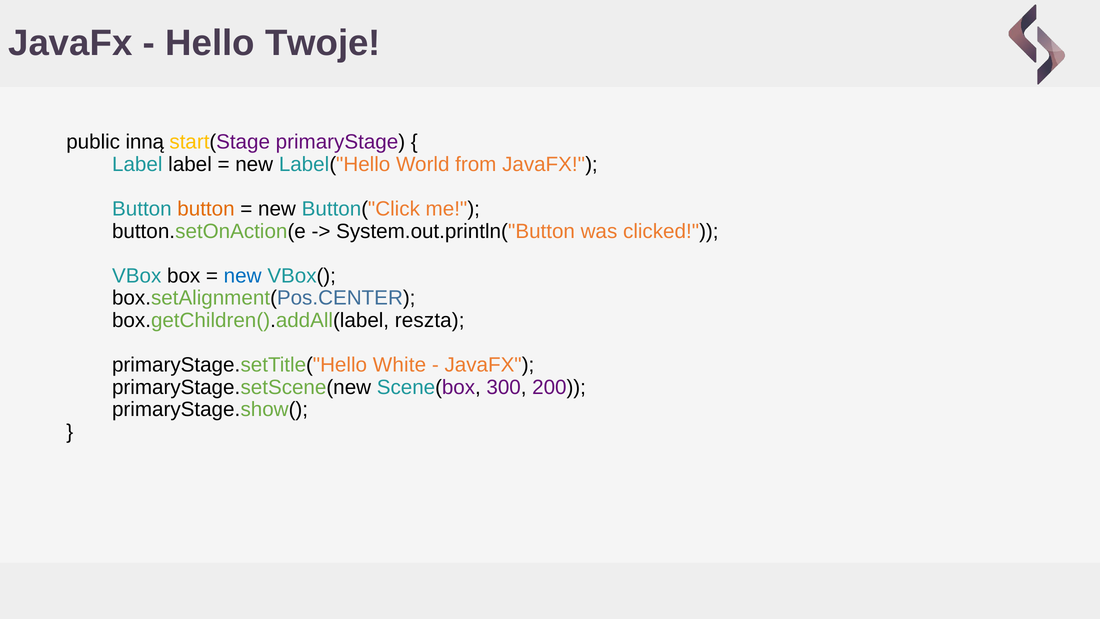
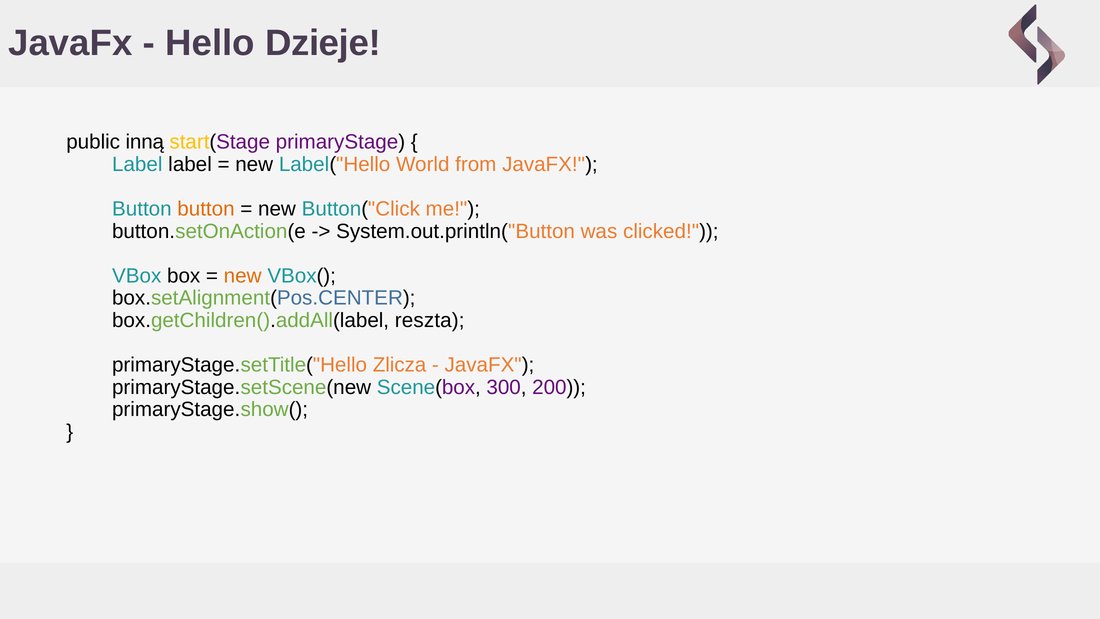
Twoje: Twoje -> Dzieje (323, 43)
new colour: blue -> orange (243, 276)
White: White -> Zlicza (400, 365)
